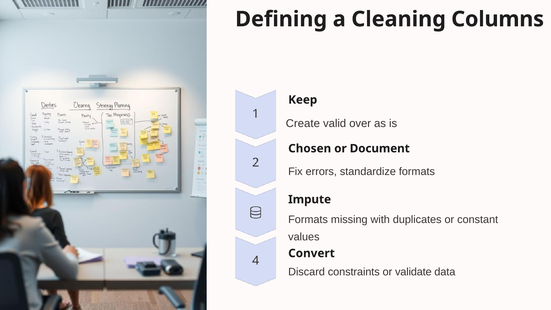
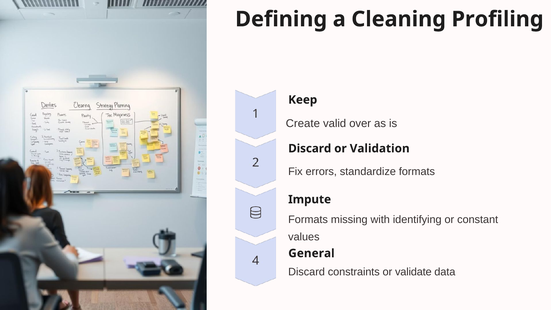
Columns: Columns -> Profiling (498, 19)
Chosen: Chosen -> Discard (310, 148)
Document: Document -> Validation (380, 148)
duplicates: duplicates -> identifying (417, 220)
Convert: Convert -> General (311, 253)
